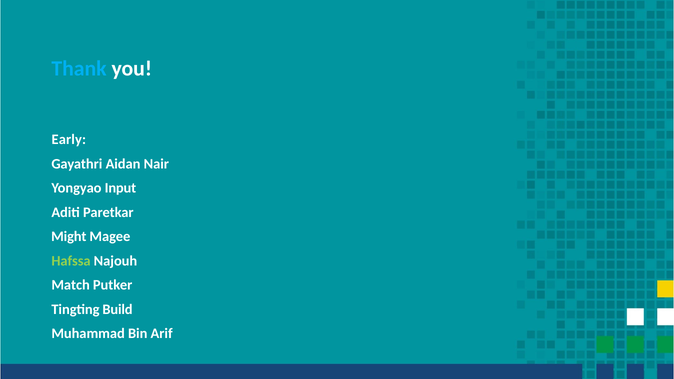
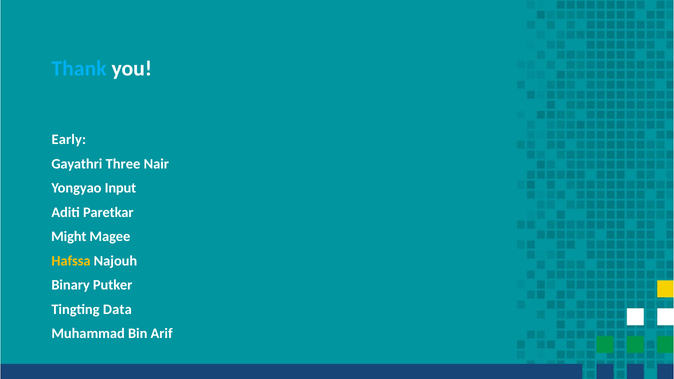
Aidan: Aidan -> Three (123, 164)
Hafssa colour: light green -> yellow (71, 261)
Match: Match -> Binary (71, 285)
Build: Build -> Data (117, 309)
